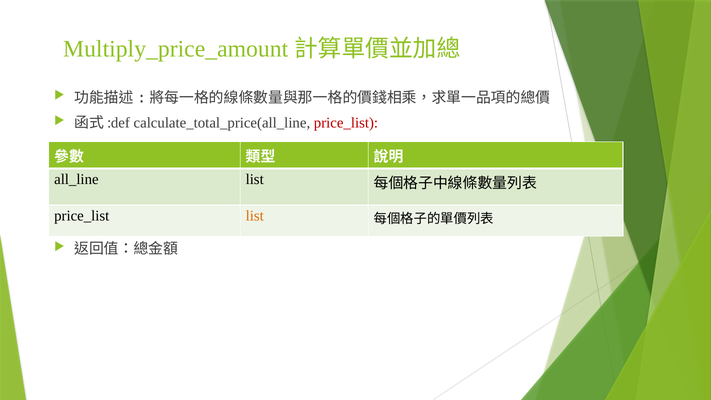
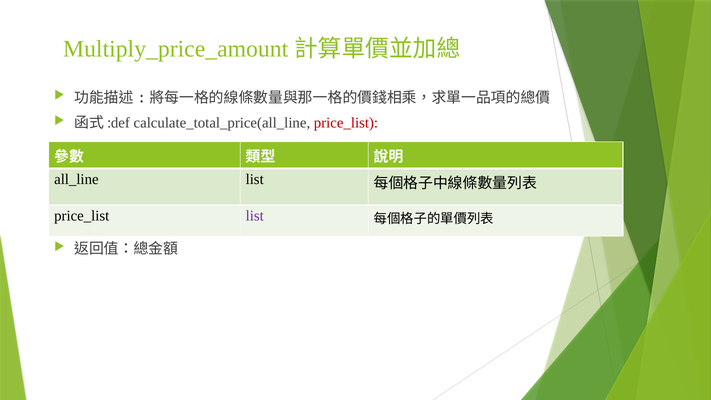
list colour: orange -> purple (255, 216)
